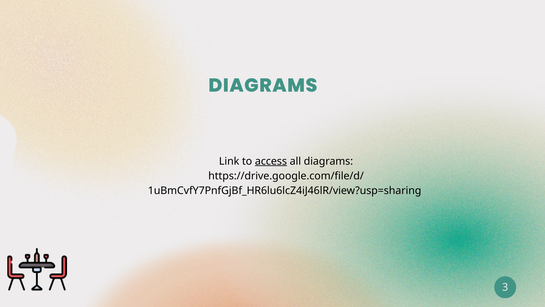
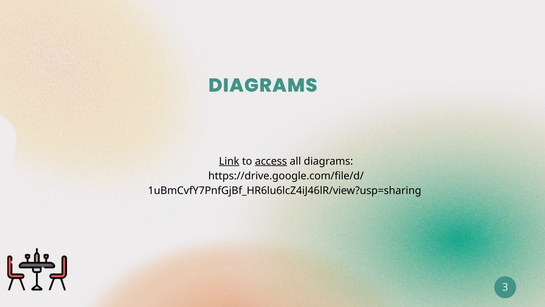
Link underline: none -> present (229, 161)
